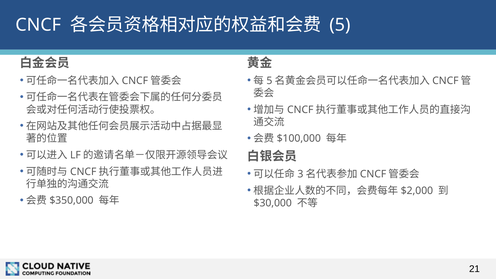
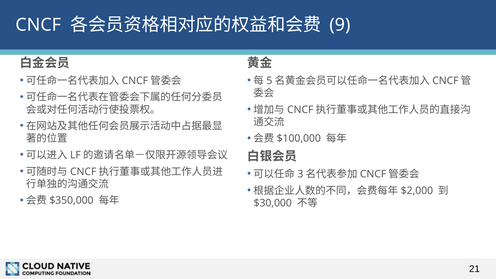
5: 5 -> 9 (340, 25)
